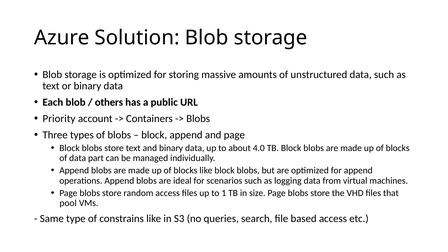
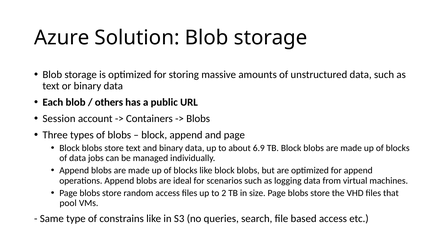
Priority: Priority -> Session (59, 119)
4.0: 4.0 -> 6.9 (259, 148)
part: part -> jobs (96, 158)
1: 1 -> 2 (224, 193)
